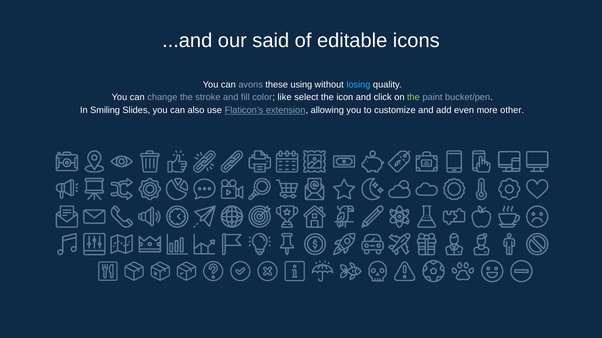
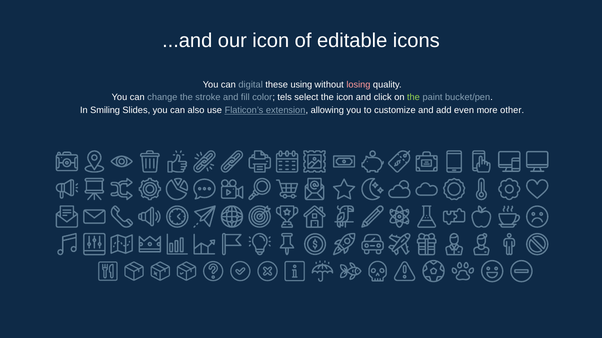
our said: said -> icon (271, 41)
avons: avons -> digital (251, 85)
losing colour: light blue -> pink (358, 85)
like: like -> tels (285, 98)
